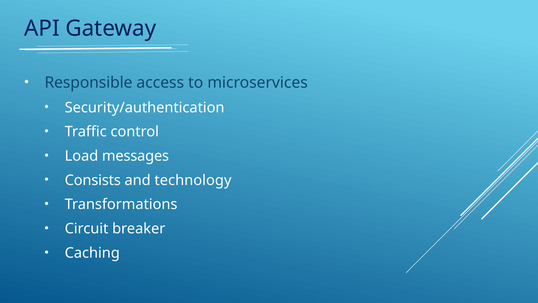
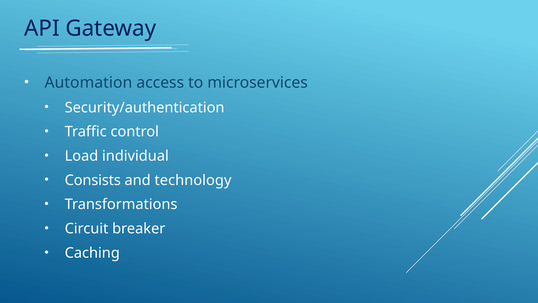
Responsible: Responsible -> Automation (88, 83)
messages: messages -> individual (135, 156)
